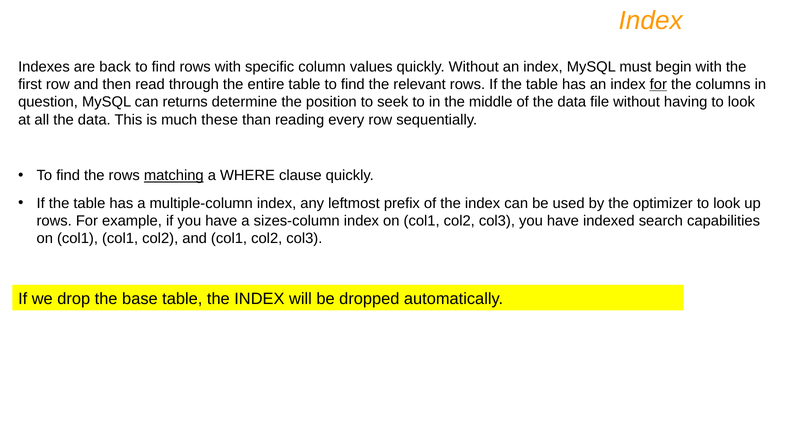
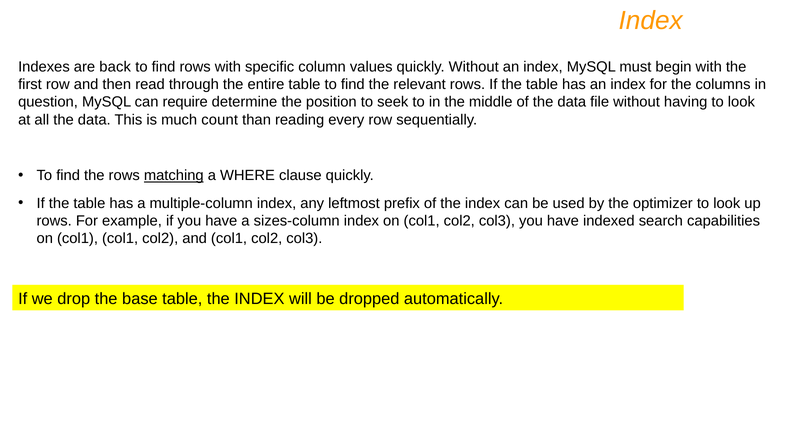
for underline: present -> none (658, 85)
returns: returns -> require (185, 102)
these: these -> count (220, 120)
